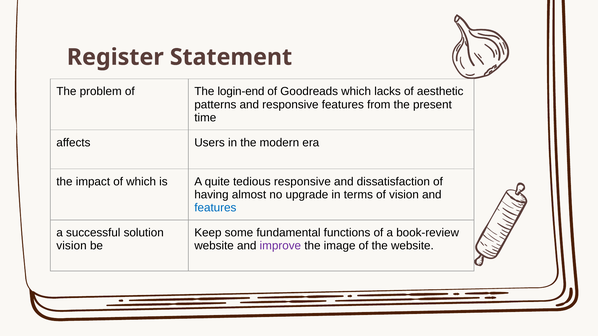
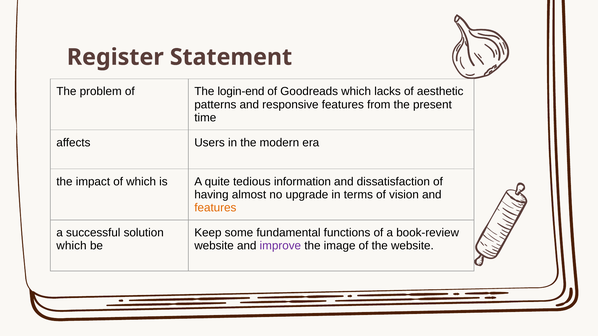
tedious responsive: responsive -> information (302, 182)
features colour: blue -> orange (215, 208)
vision: vision -> which (72, 246)
